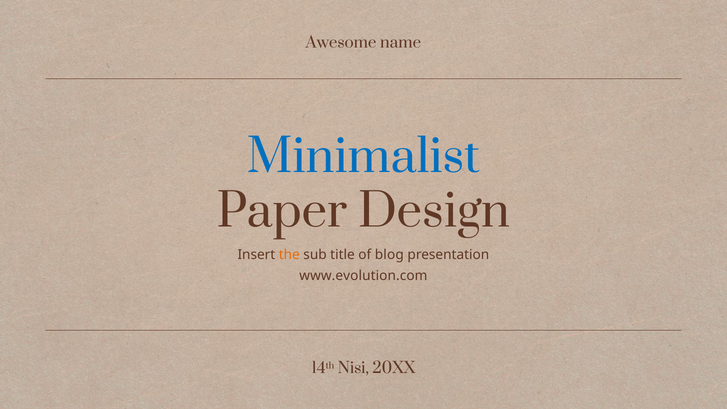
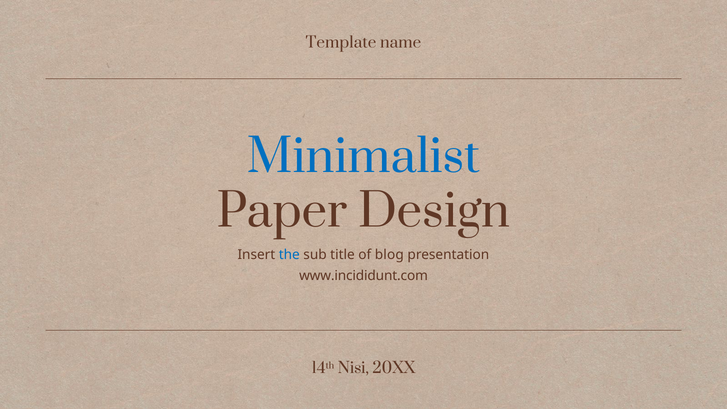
Awesome: Awesome -> Template (341, 43)
the colour: orange -> blue (289, 255)
www.evolution.com: www.evolution.com -> www.incididunt.com (364, 276)
